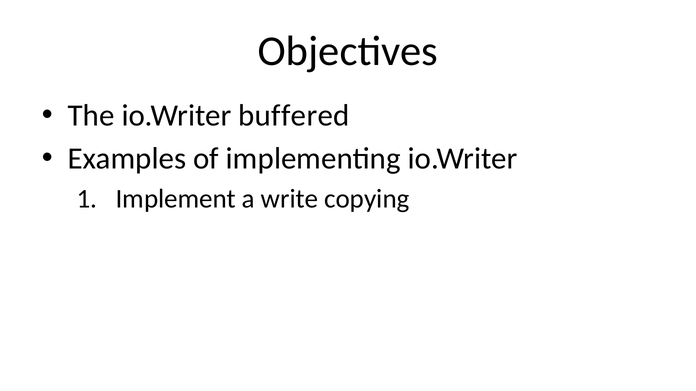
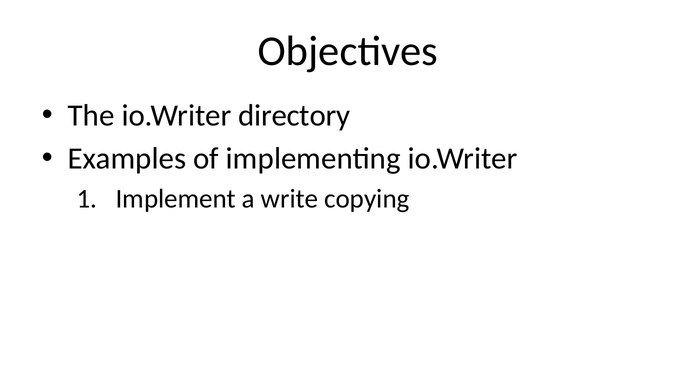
buffered: buffered -> directory (294, 116)
